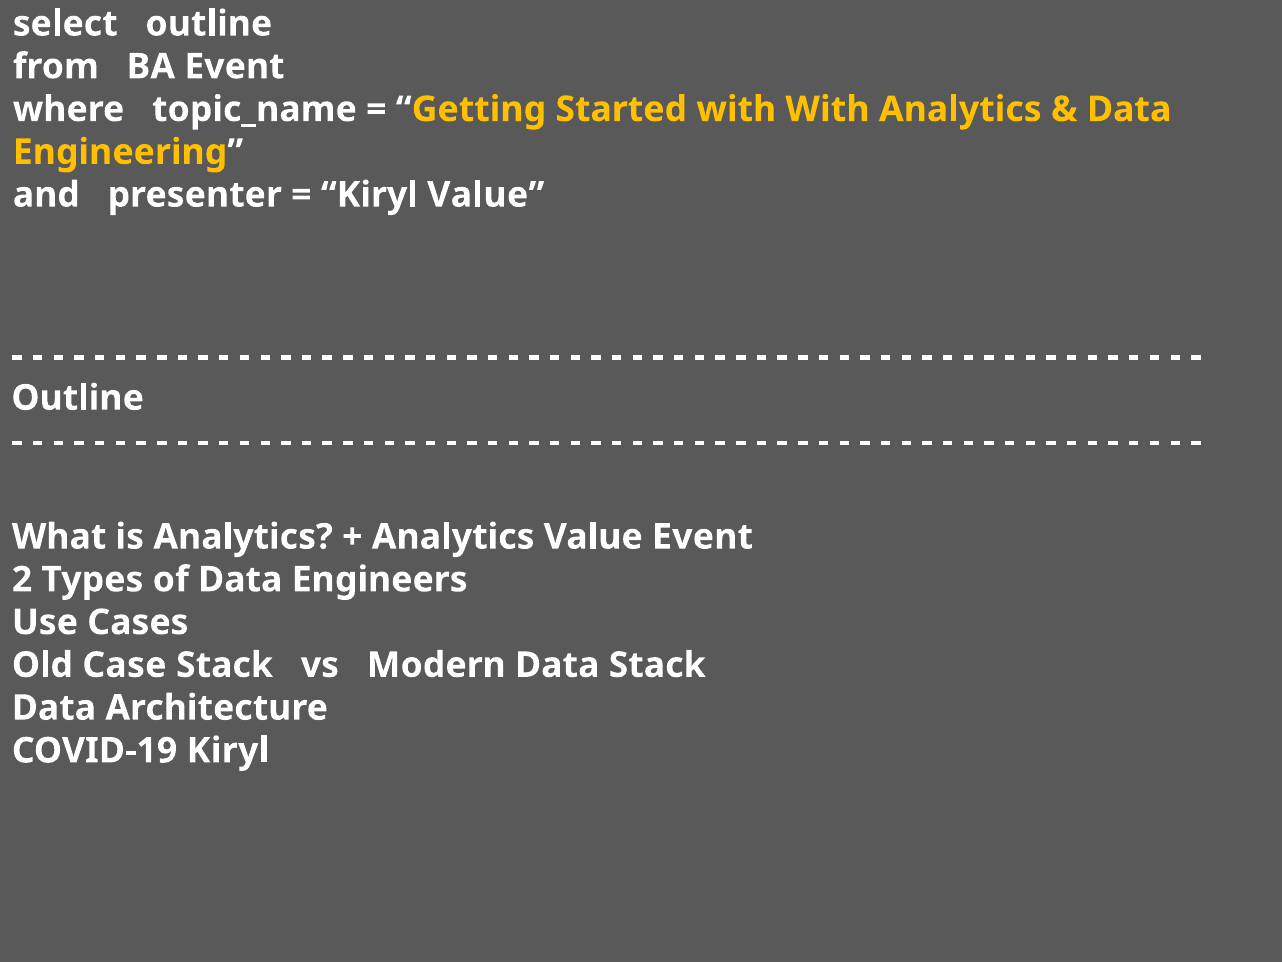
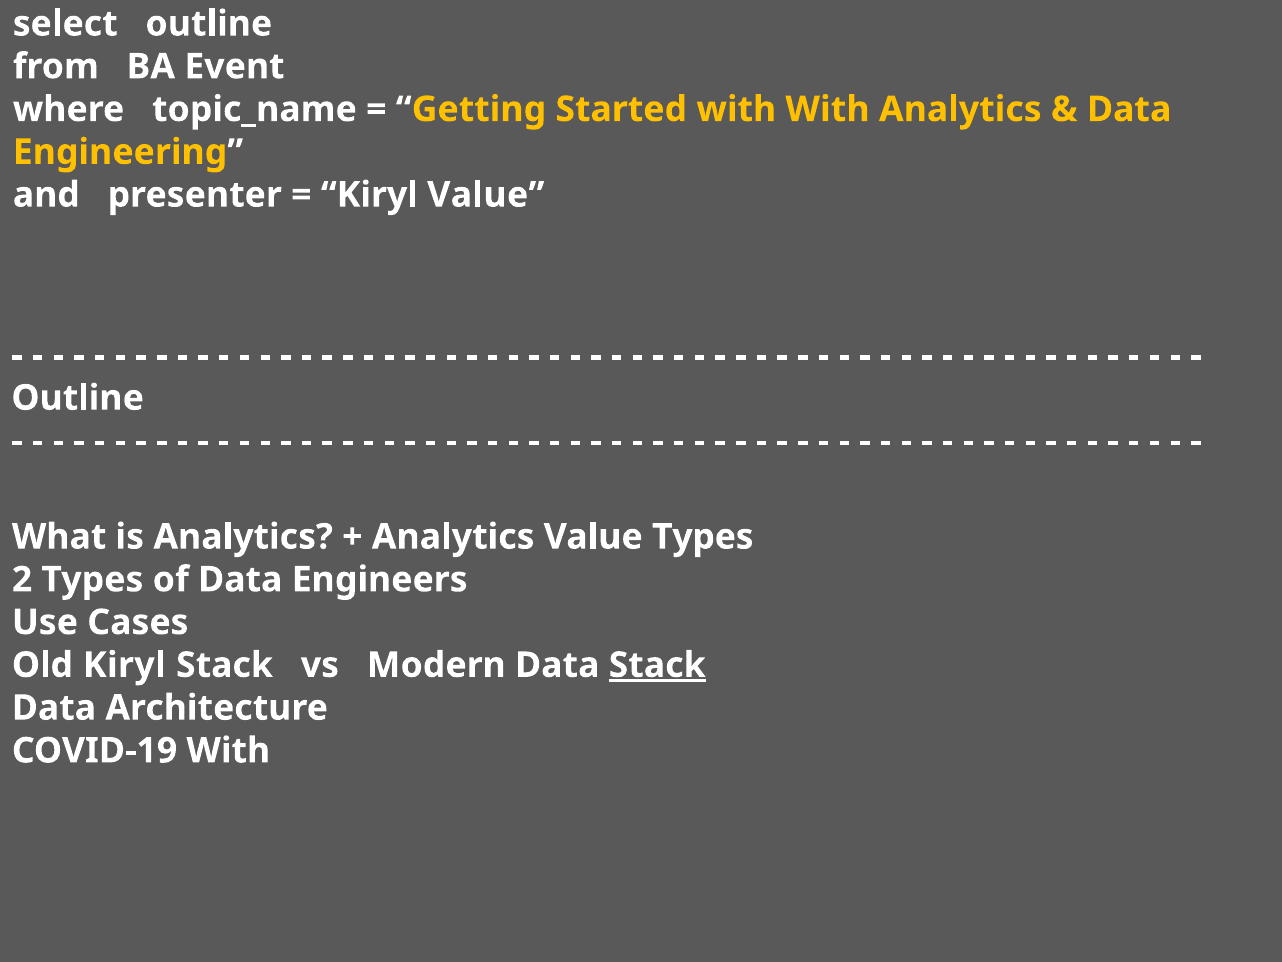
Value Event: Event -> Types (703, 537)
Old Case: Case -> Kiryl (124, 665)
Stack underline: none -> present (657, 665)
COVID-19 Kiryl: Kiryl -> With (228, 750)
